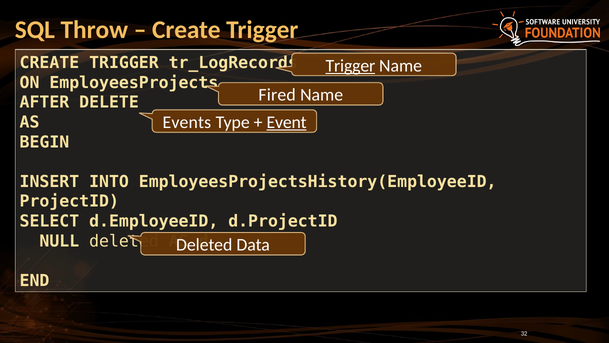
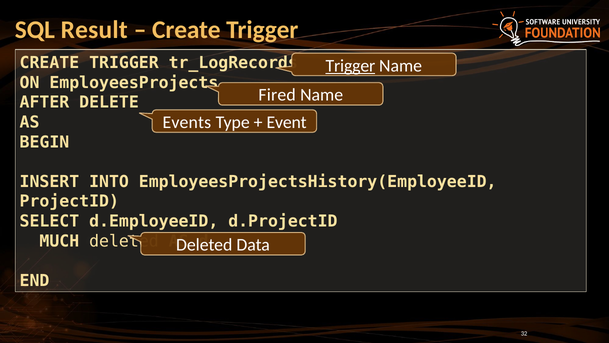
Throw: Throw -> Result (94, 30)
Event underline: present -> none (287, 122)
NULL: NULL -> MUCH (59, 241)
